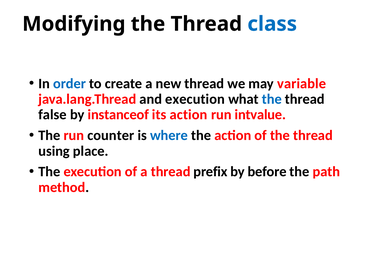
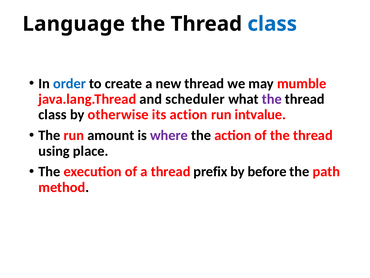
Modifying: Modifying -> Language (74, 24)
variable: variable -> mumble (302, 83)
and execution: execution -> scheduler (195, 99)
the colour: blue -> purple (272, 99)
false: false -> class (53, 114)
instanceof: instanceof -> otherwise (118, 114)
counter: counter -> amount (111, 135)
where colour: blue -> purple (169, 135)
